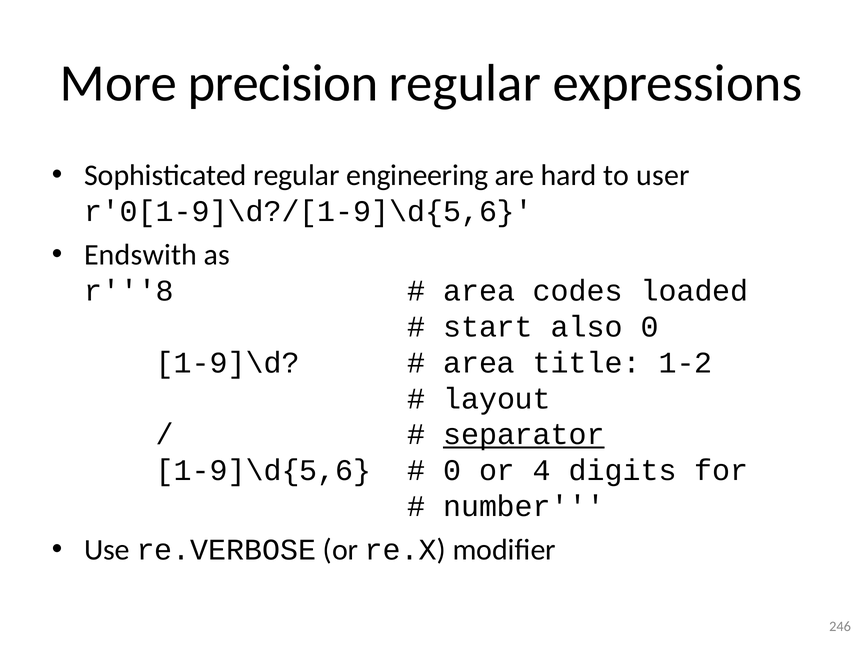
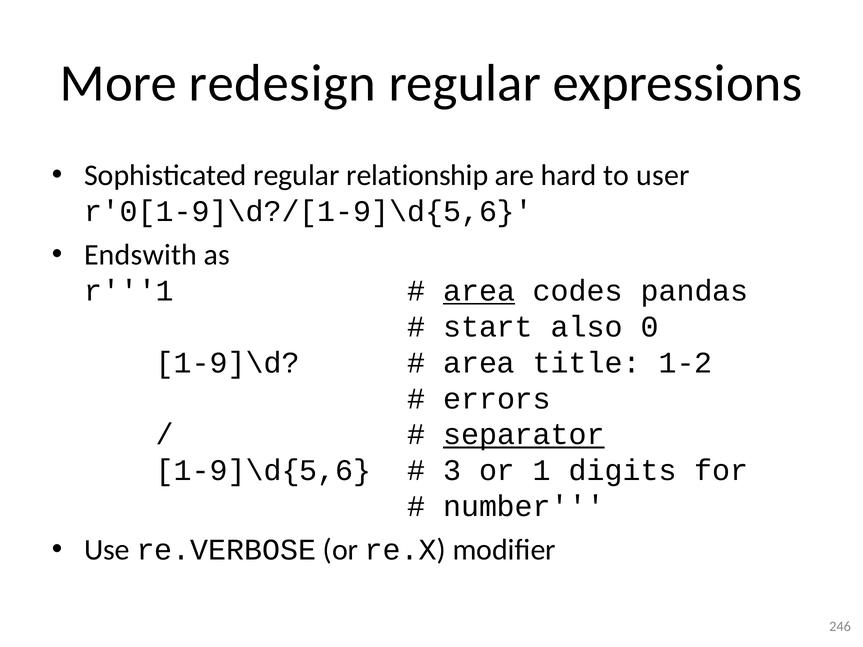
precision: precision -> redesign (282, 84)
engineering: engineering -> relationship (417, 175)
r'''8: r'''8 -> r'''1 (129, 291)
area underline: none -> present (479, 291)
loaded: loaded -> pandas (695, 291)
layout: layout -> errors (497, 399)
0: 0 -> 3 (452, 471)
4: 4 -> 1 (542, 471)
